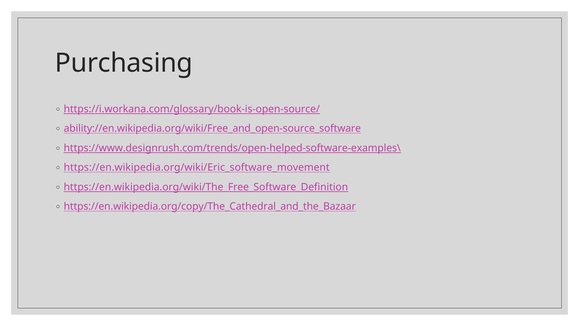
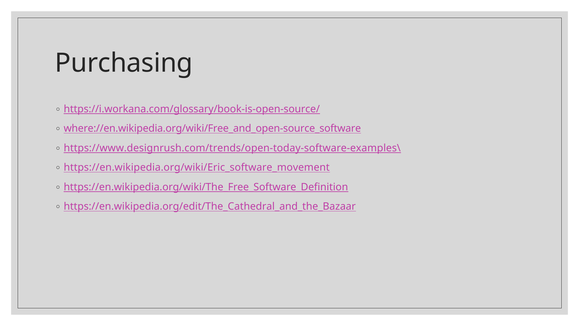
ability://en.wikipedia.org/wiki/Free_and_open-source_software: ability://en.wikipedia.org/wiki/Free_and_open-source_software -> where://en.wikipedia.org/wiki/Free_and_open-source_software (212, 128)
https://www.designrush.com/trends/open-helped-software-examples\: https://www.designrush.com/trends/open-helped-software-examples\ -> https://www.designrush.com/trends/open-today-software-examples\ (232, 148)
https://en.wikipedia.org/copy/The_Cathedral_and_the_Bazaar: https://en.wikipedia.org/copy/The_Cathedral_and_the_Bazaar -> https://en.wikipedia.org/edit/The_Cathedral_and_the_Bazaar (210, 206)
